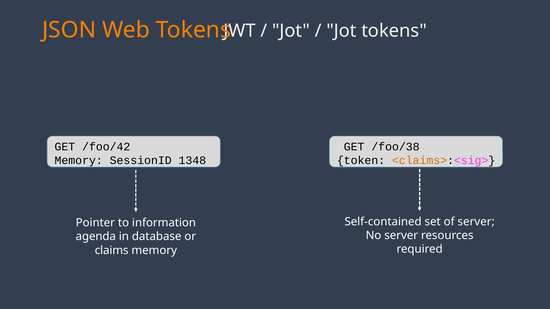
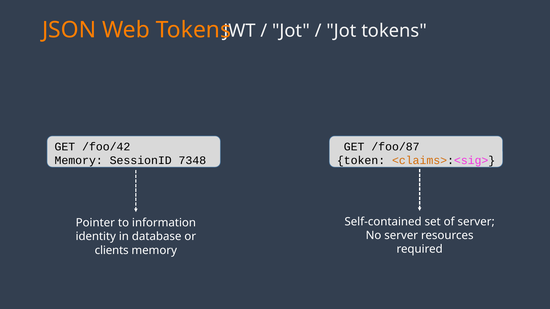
/foo/38: /foo/38 -> /foo/87 (395, 147)
1348: 1348 -> 7348 (192, 161)
agenda: agenda -> identity (96, 237)
claims: claims -> clients (112, 251)
